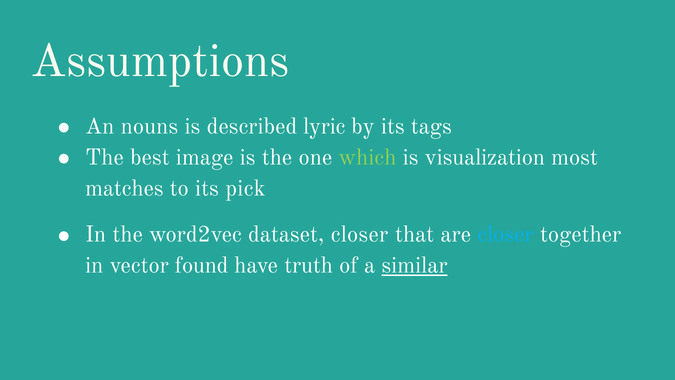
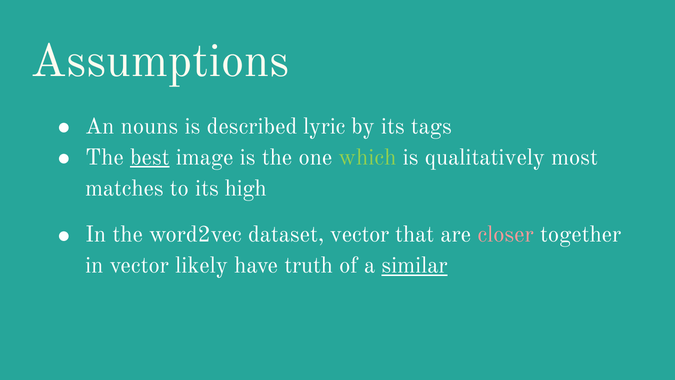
best underline: none -> present (150, 157)
visualization: visualization -> qualitatively (485, 157)
pick: pick -> high (246, 188)
dataset closer: closer -> vector (360, 234)
closer colour: light blue -> pink (506, 234)
found: found -> likely (202, 265)
